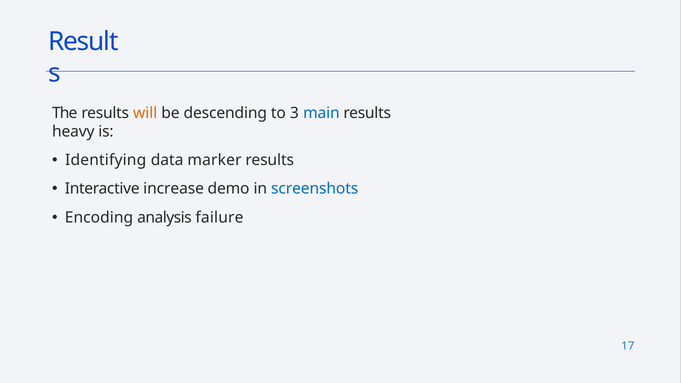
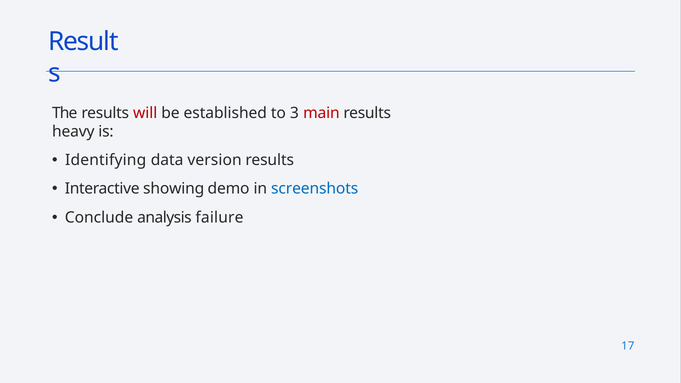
will colour: orange -> red (145, 113)
descending: descending -> established (225, 113)
main colour: blue -> red (321, 113)
marker: marker -> version (215, 160)
increase: increase -> showing (174, 189)
Encoding: Encoding -> Conclude (99, 218)
